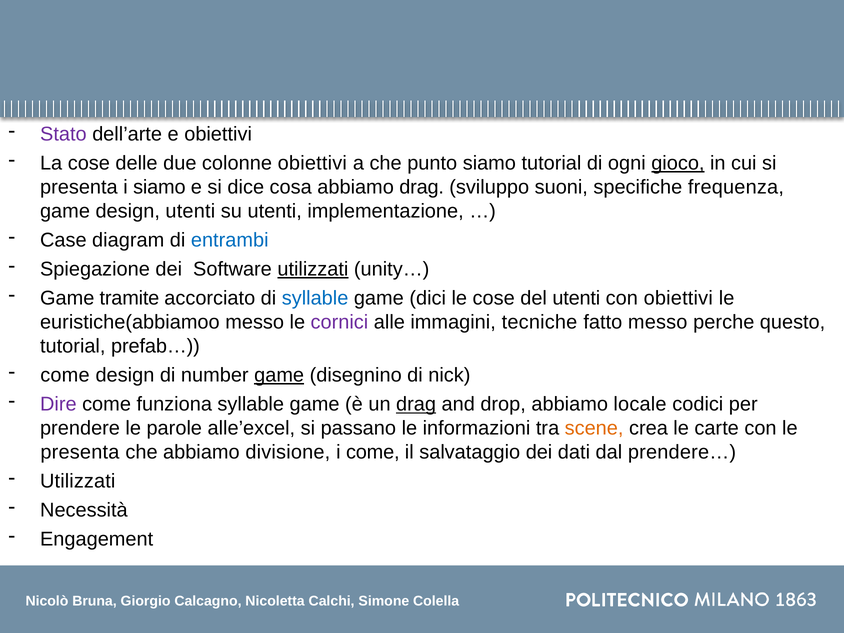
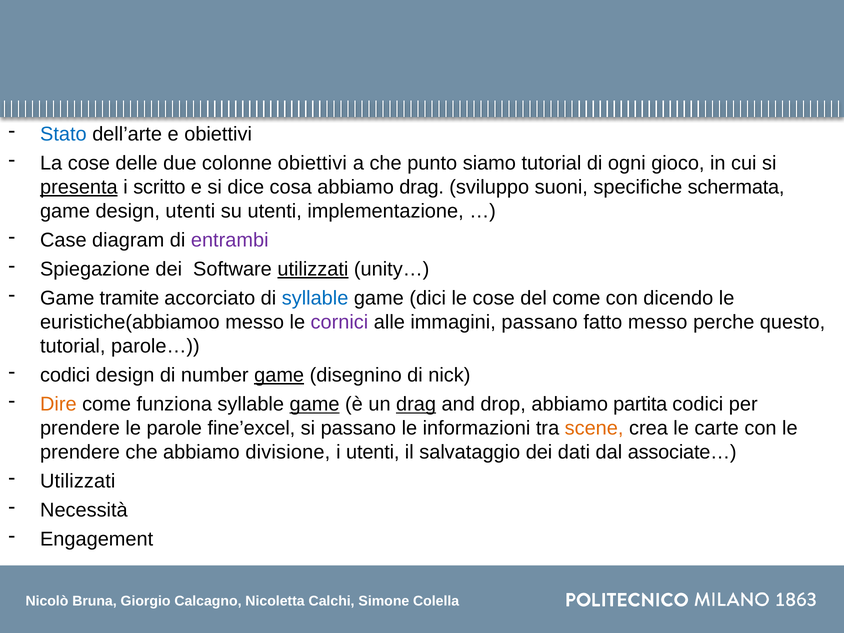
Stato colour: purple -> blue (63, 134)
gioco underline: present -> none (678, 163)
presenta underline: none -> present (79, 187)
i siamo: siamo -> scritto (159, 187)
frequenza: frequenza -> schermata (736, 187)
entrambi colour: blue -> purple (230, 240)
del utenti: utenti -> come (576, 298)
con obiettivi: obiettivi -> dicendo (678, 298)
immagini tecniche: tecniche -> passano (540, 322)
prefab…: prefab… -> parole… (155, 346)
come: come -> codici (65, 375)
Dire colour: purple -> orange (58, 404)
game underline: none -> present (315, 404)
locale: locale -> partita (640, 404)
alle’excel: alle’excel -> fine’excel (251, 428)
presenta: presenta -> prendere (80, 452)
i come: come -> utenti (373, 452)
prendere…: prendere… -> associate… (682, 452)
